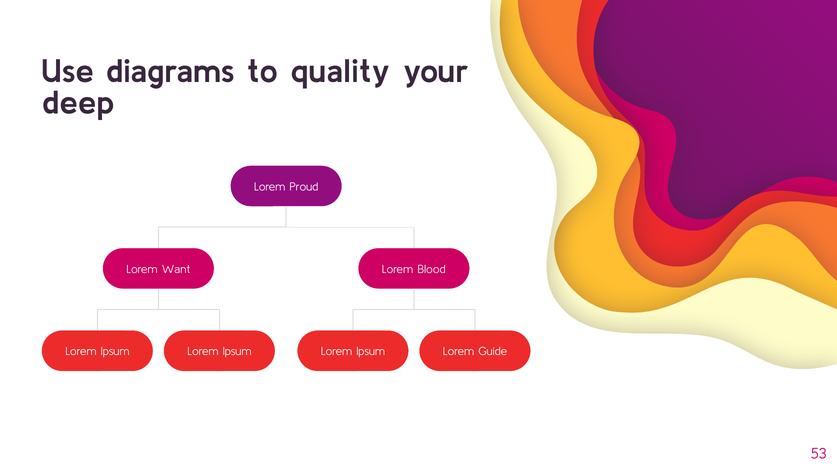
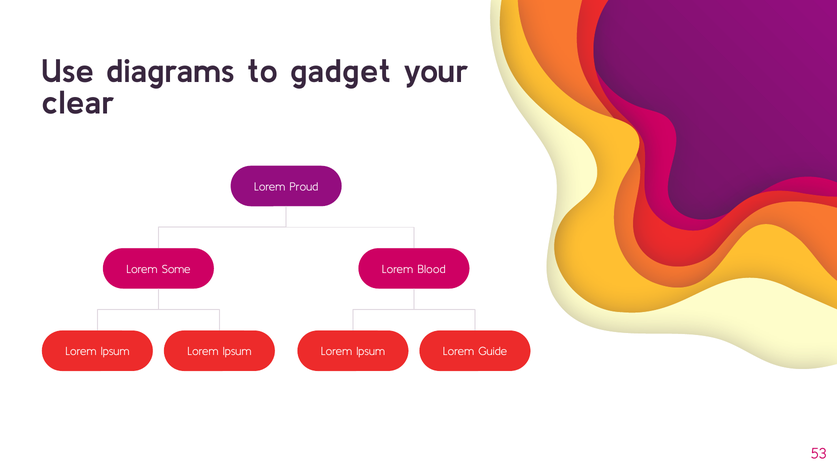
quality: quality -> gadget (341, 72)
deep: deep -> clear (78, 103)
Want: Want -> Some (176, 269)
